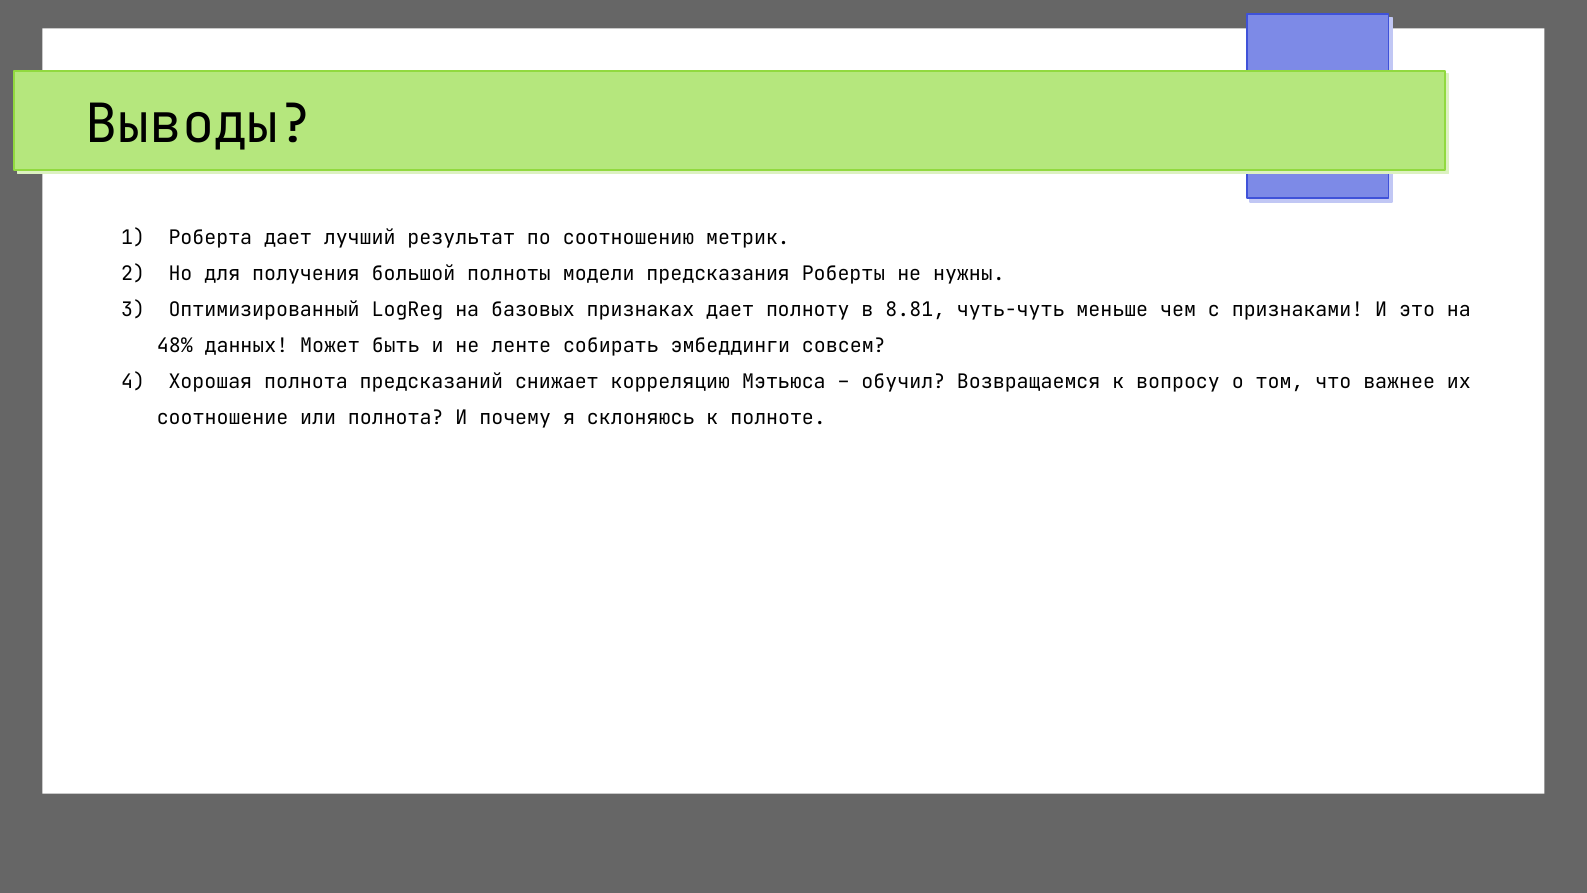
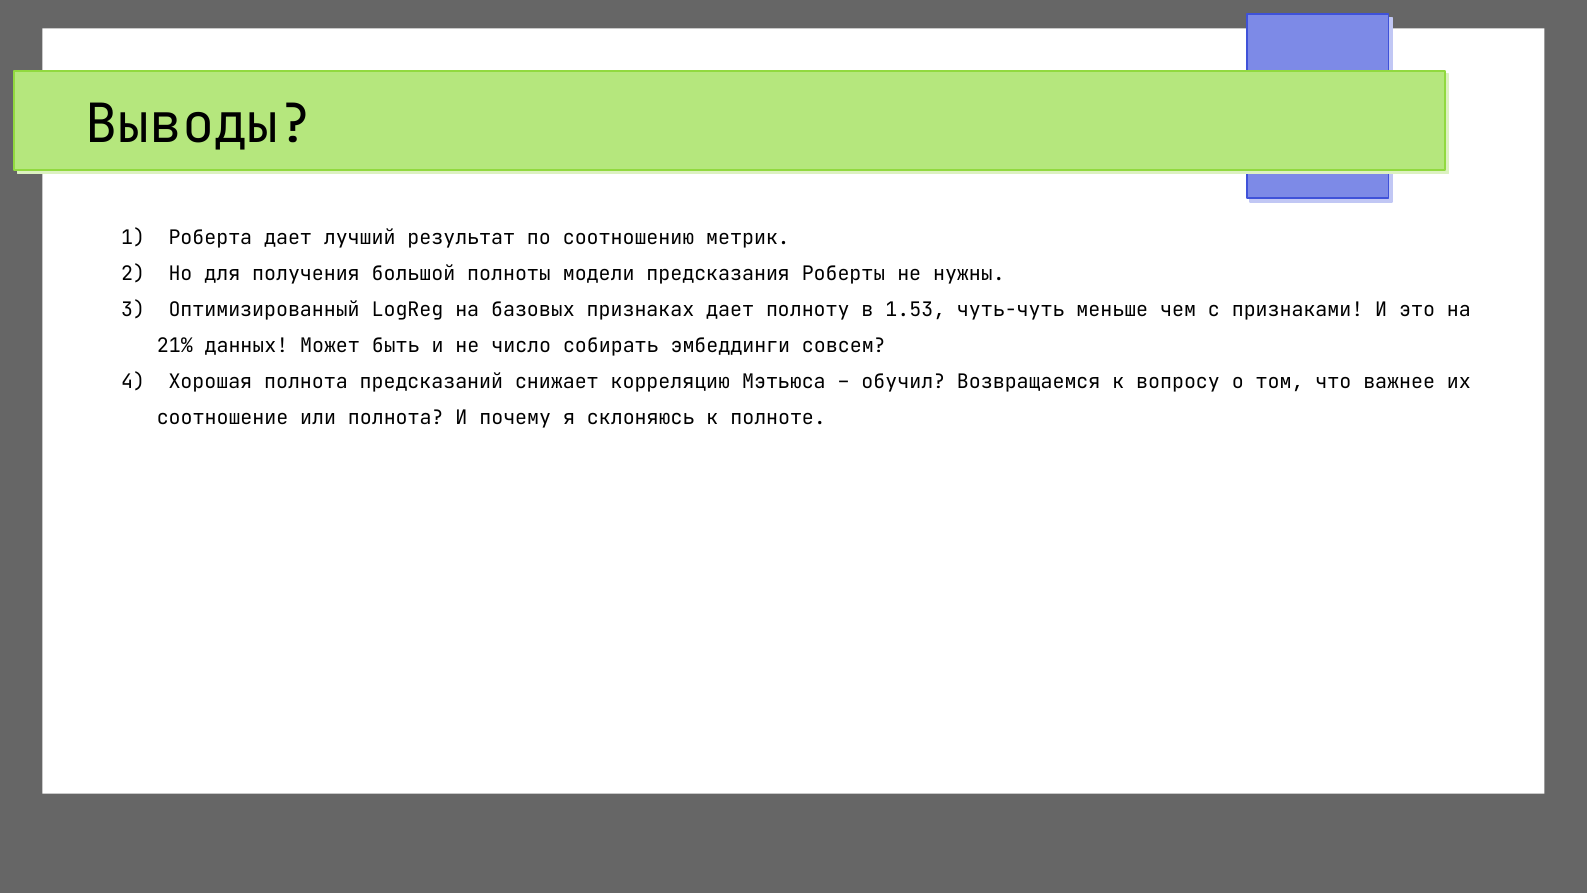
8.81: 8.81 -> 1.53 (915, 310)
48%: 48% -> 21% (175, 346)
ленте: ленте -> число (521, 346)
